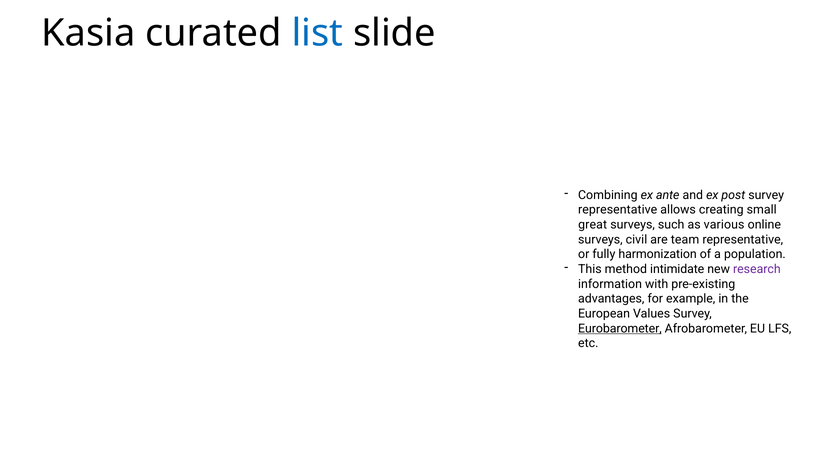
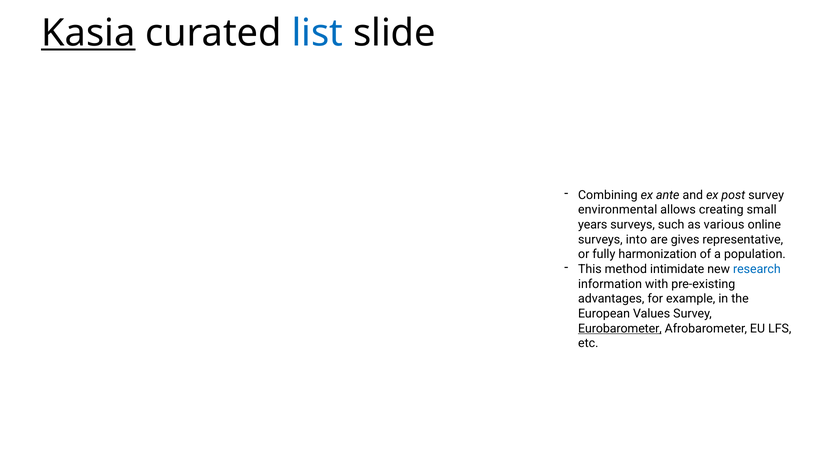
Kasia underline: none -> present (88, 33)
representative: representative -> environmental (618, 210)
great: great -> years (593, 225)
civil: civil -> into (636, 239)
team: team -> gives (685, 239)
research colour: purple -> blue (757, 269)
